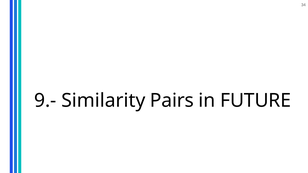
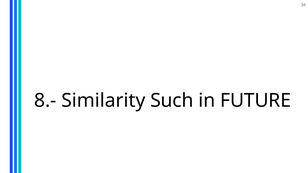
9.-: 9.- -> 8.- (45, 101)
Pairs: Pairs -> Such (172, 101)
